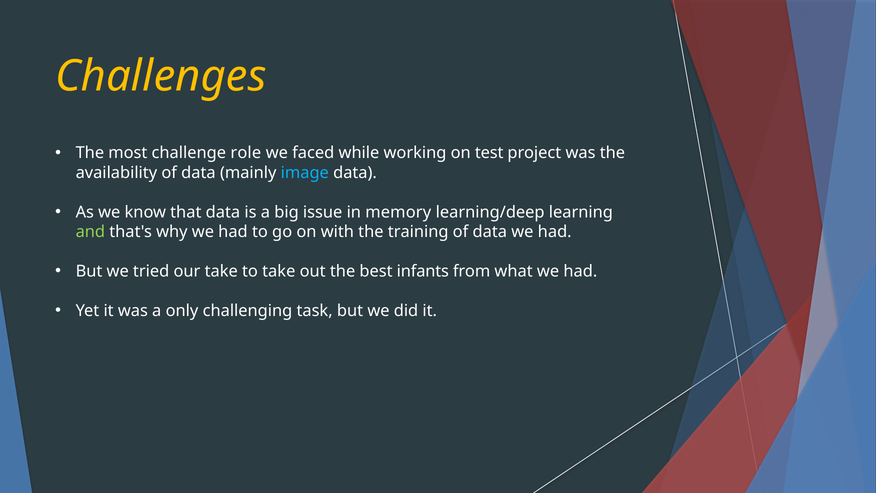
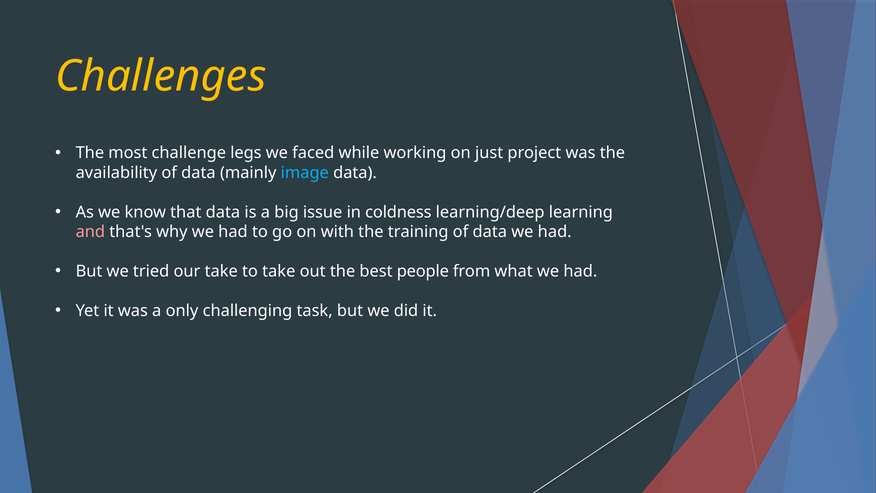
role: role -> legs (246, 153)
test: test -> just (489, 153)
memory: memory -> coldness (398, 212)
and colour: light green -> pink (90, 232)
infants: infants -> people (423, 271)
